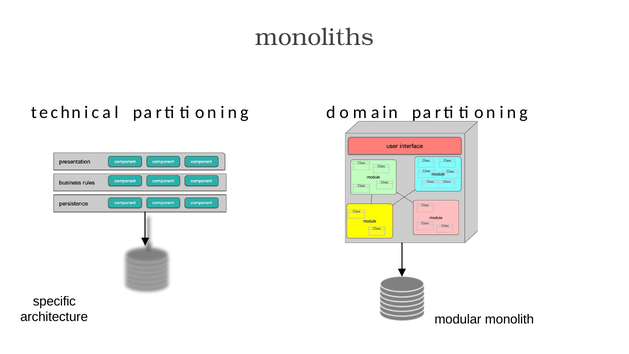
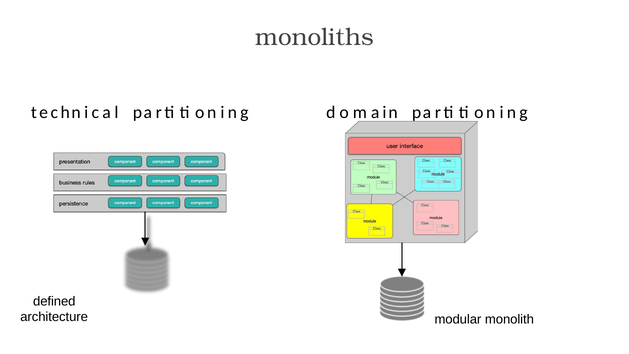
specific: specific -> defined (54, 301)
